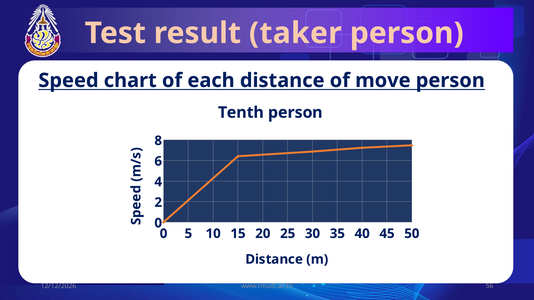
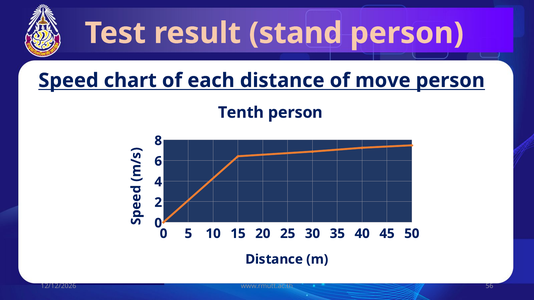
taker: taker -> stand (296, 33)
